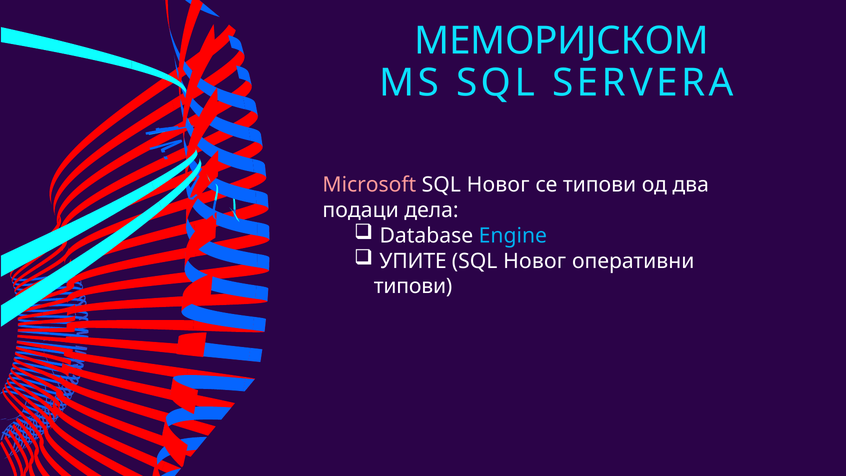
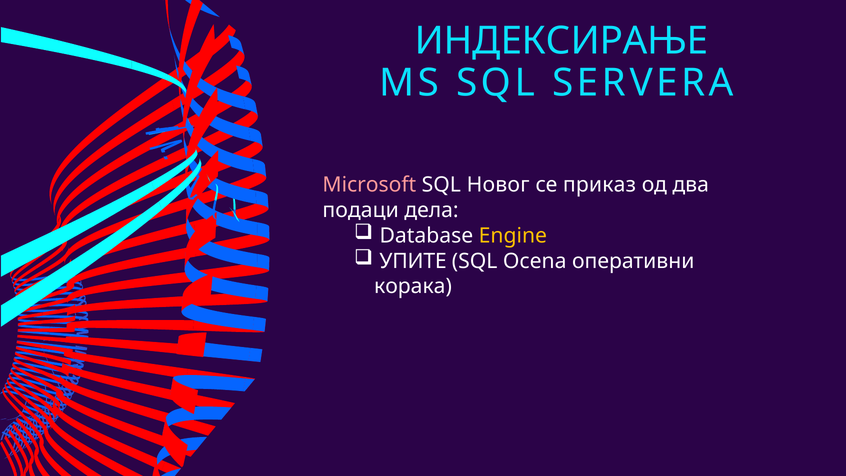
МЕМОРИЈСКОМ: МЕМОРИЈСКОМ -> ИНДЕКСИРАЊЕ (562, 41)
се типови: типови -> приказ (599, 185)
Engine colour: light blue -> yellow (513, 236)
Новог: Новог -> Ocena (535, 261)
типови: типови -> корака (413, 286)
